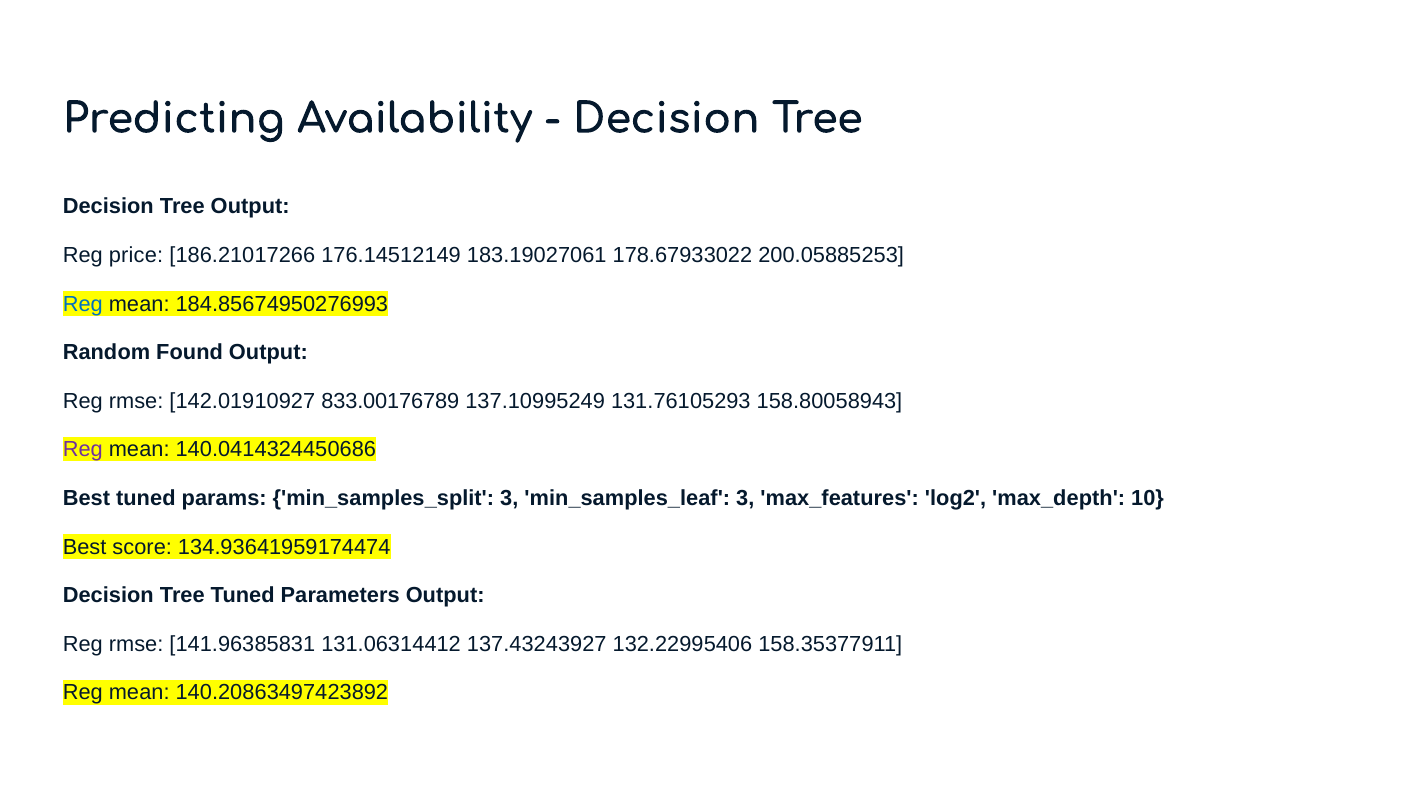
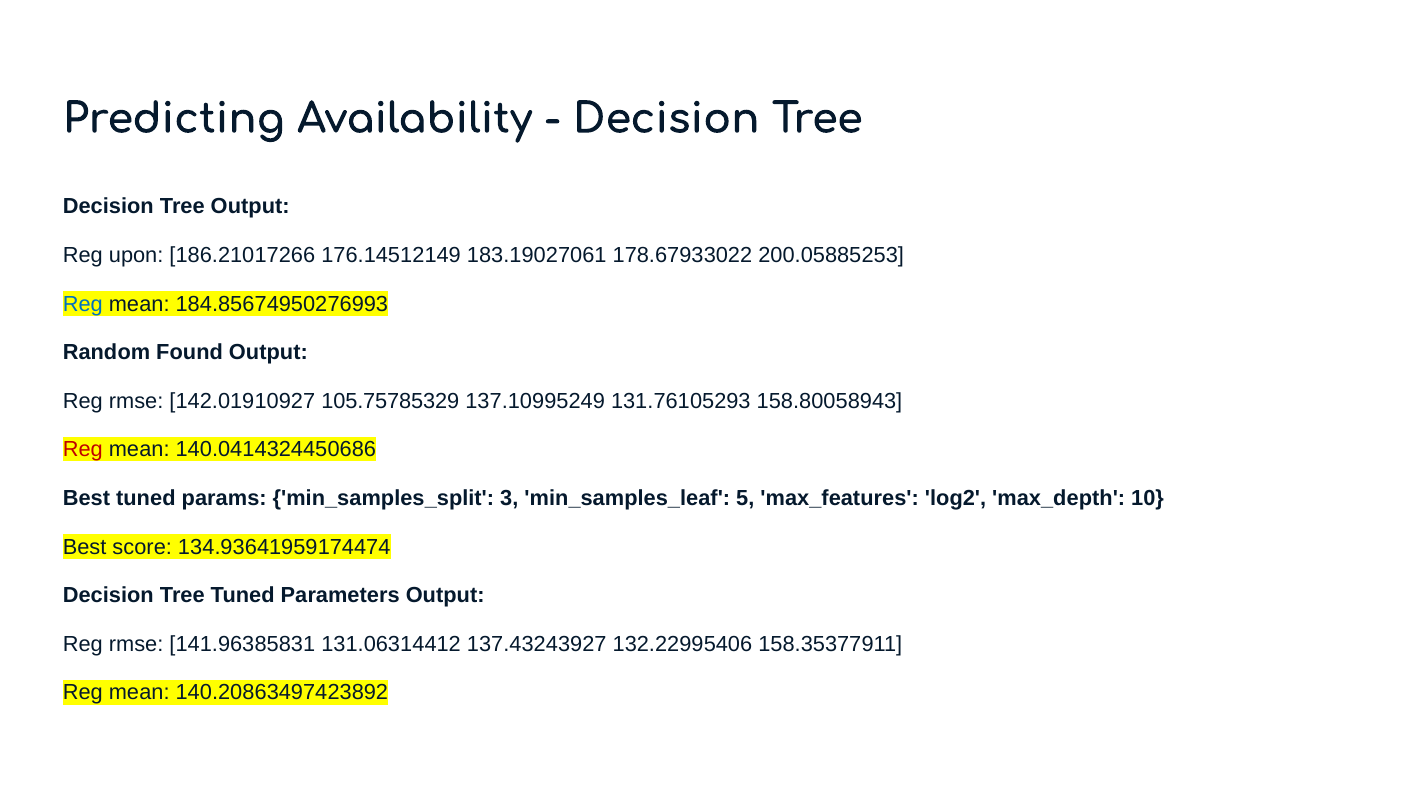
price: price -> upon (136, 255)
833.00176789: 833.00176789 -> 105.75785329 (390, 401)
Reg colour: purple -> red (83, 450)
min_samples_leaf 3: 3 -> 5 (745, 498)
